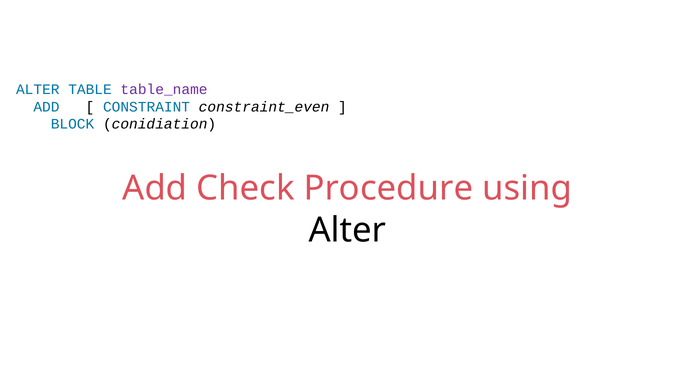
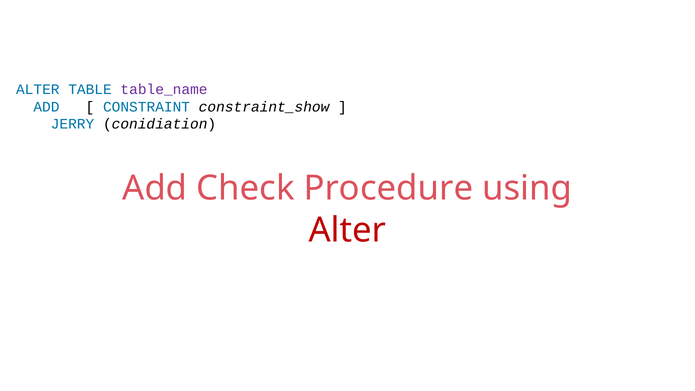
constraint_even: constraint_even -> constraint_show (264, 107)
BLOCK: BLOCK -> JERRY (73, 124)
Alter colour: black -> red (347, 230)
